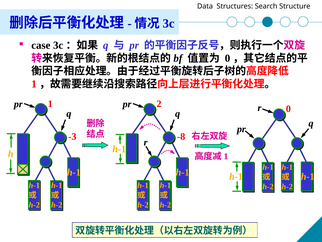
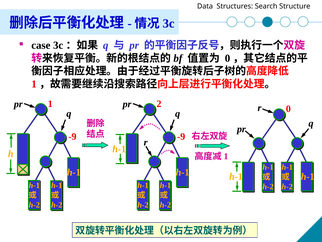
-3: -3 -> -9 (72, 136)
-8: -8 -> -9 (181, 136)
